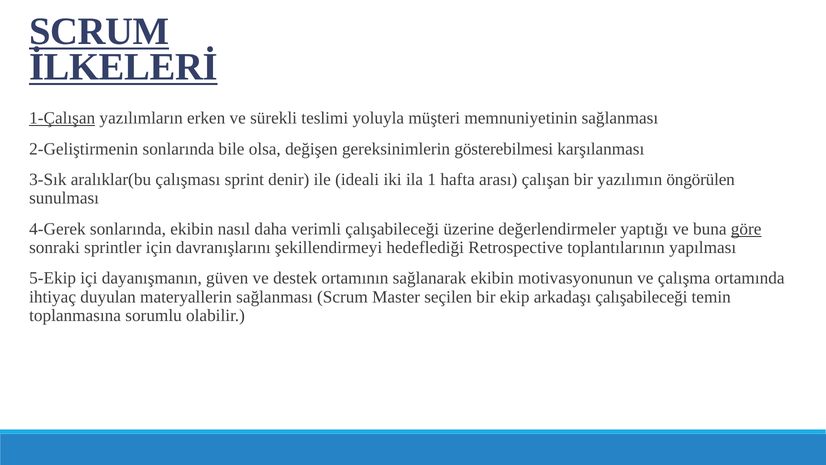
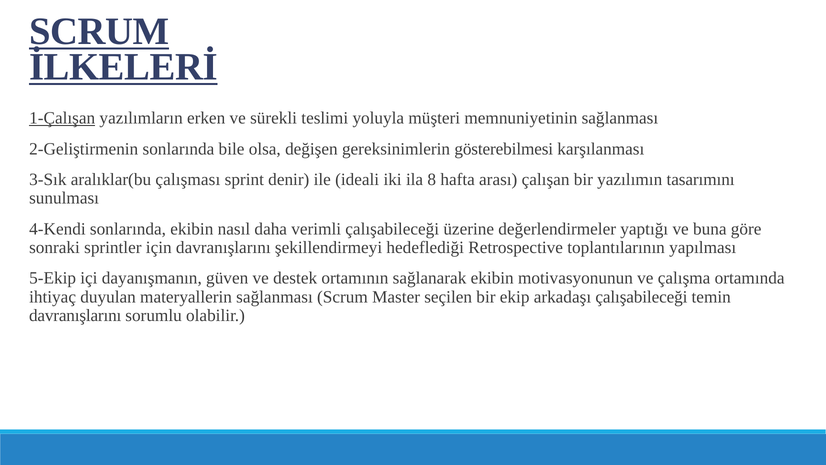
1: 1 -> 8 (432, 179)
öngörülen: öngörülen -> tasarımını (701, 179)
4-Gerek: 4-Gerek -> 4-Kendi (57, 229)
göre underline: present -> none (746, 229)
toplanmasına: toplanmasına -> davranışlarını (75, 315)
